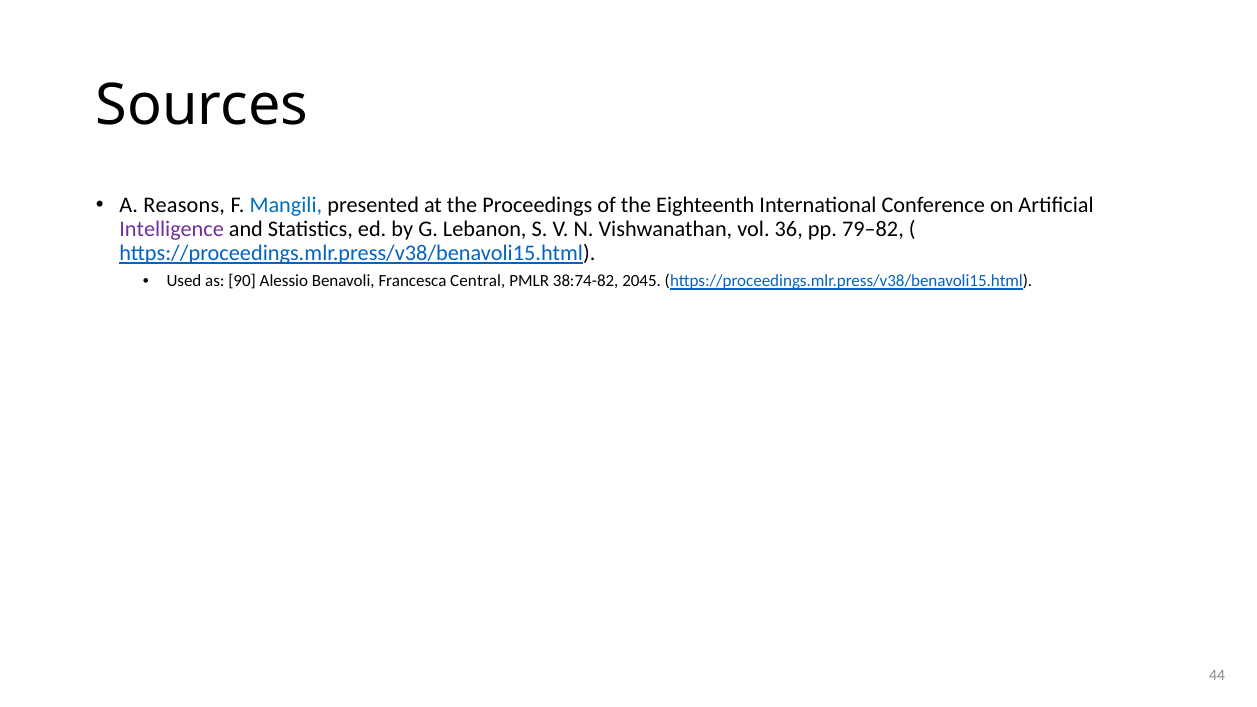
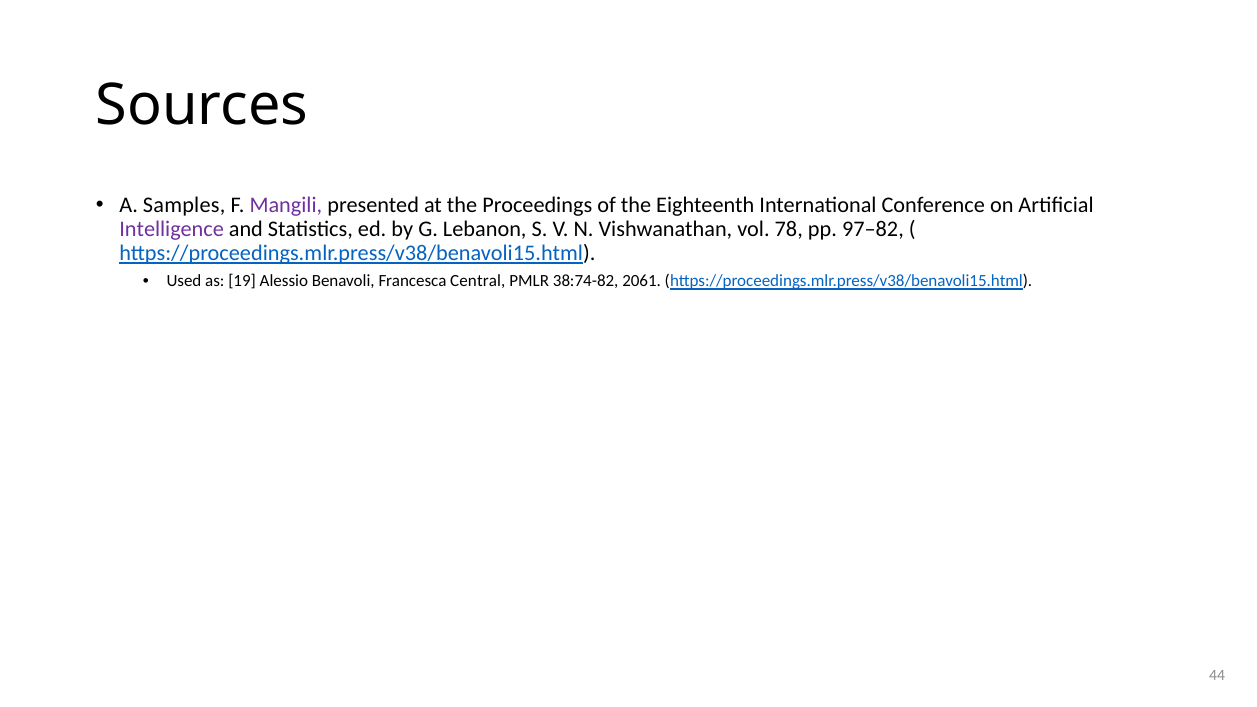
Reasons: Reasons -> Samples (184, 205)
Mangili colour: blue -> purple (286, 205)
36: 36 -> 78 (789, 229)
79–82: 79–82 -> 97–82 (873, 229)
90: 90 -> 19 (242, 281)
2045: 2045 -> 2061 (642, 281)
